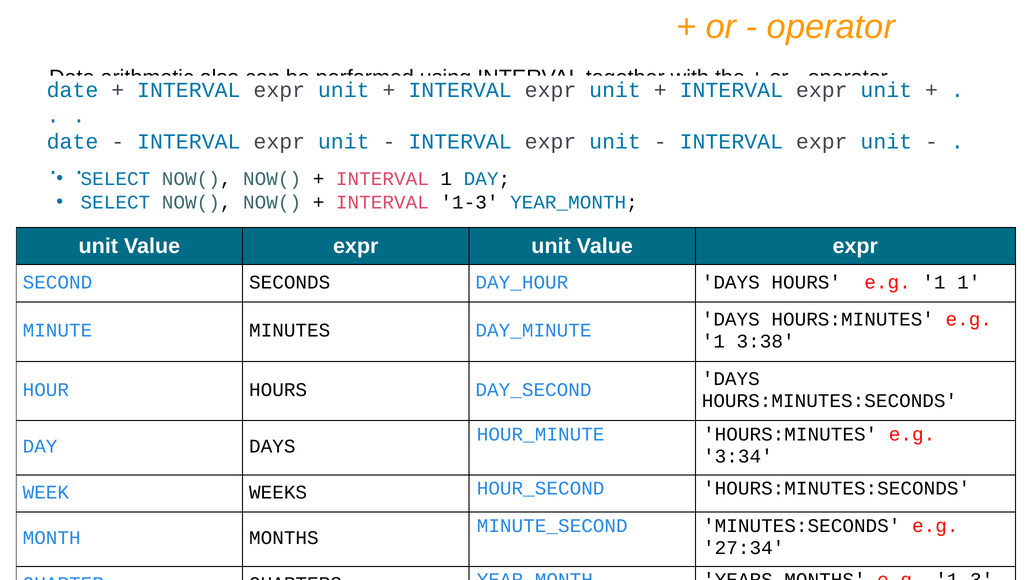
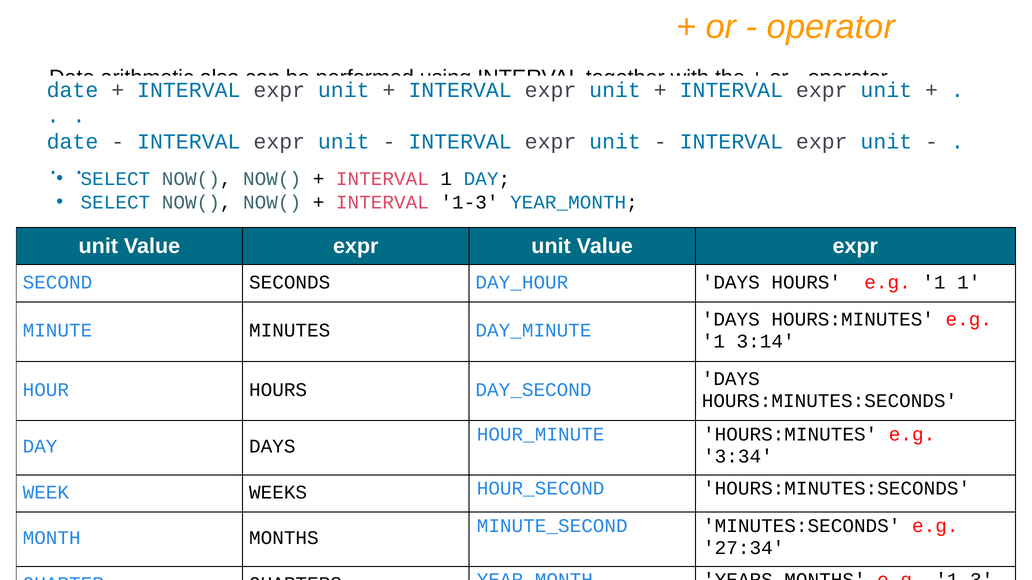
3:38: 3:38 -> 3:14 (766, 342)
